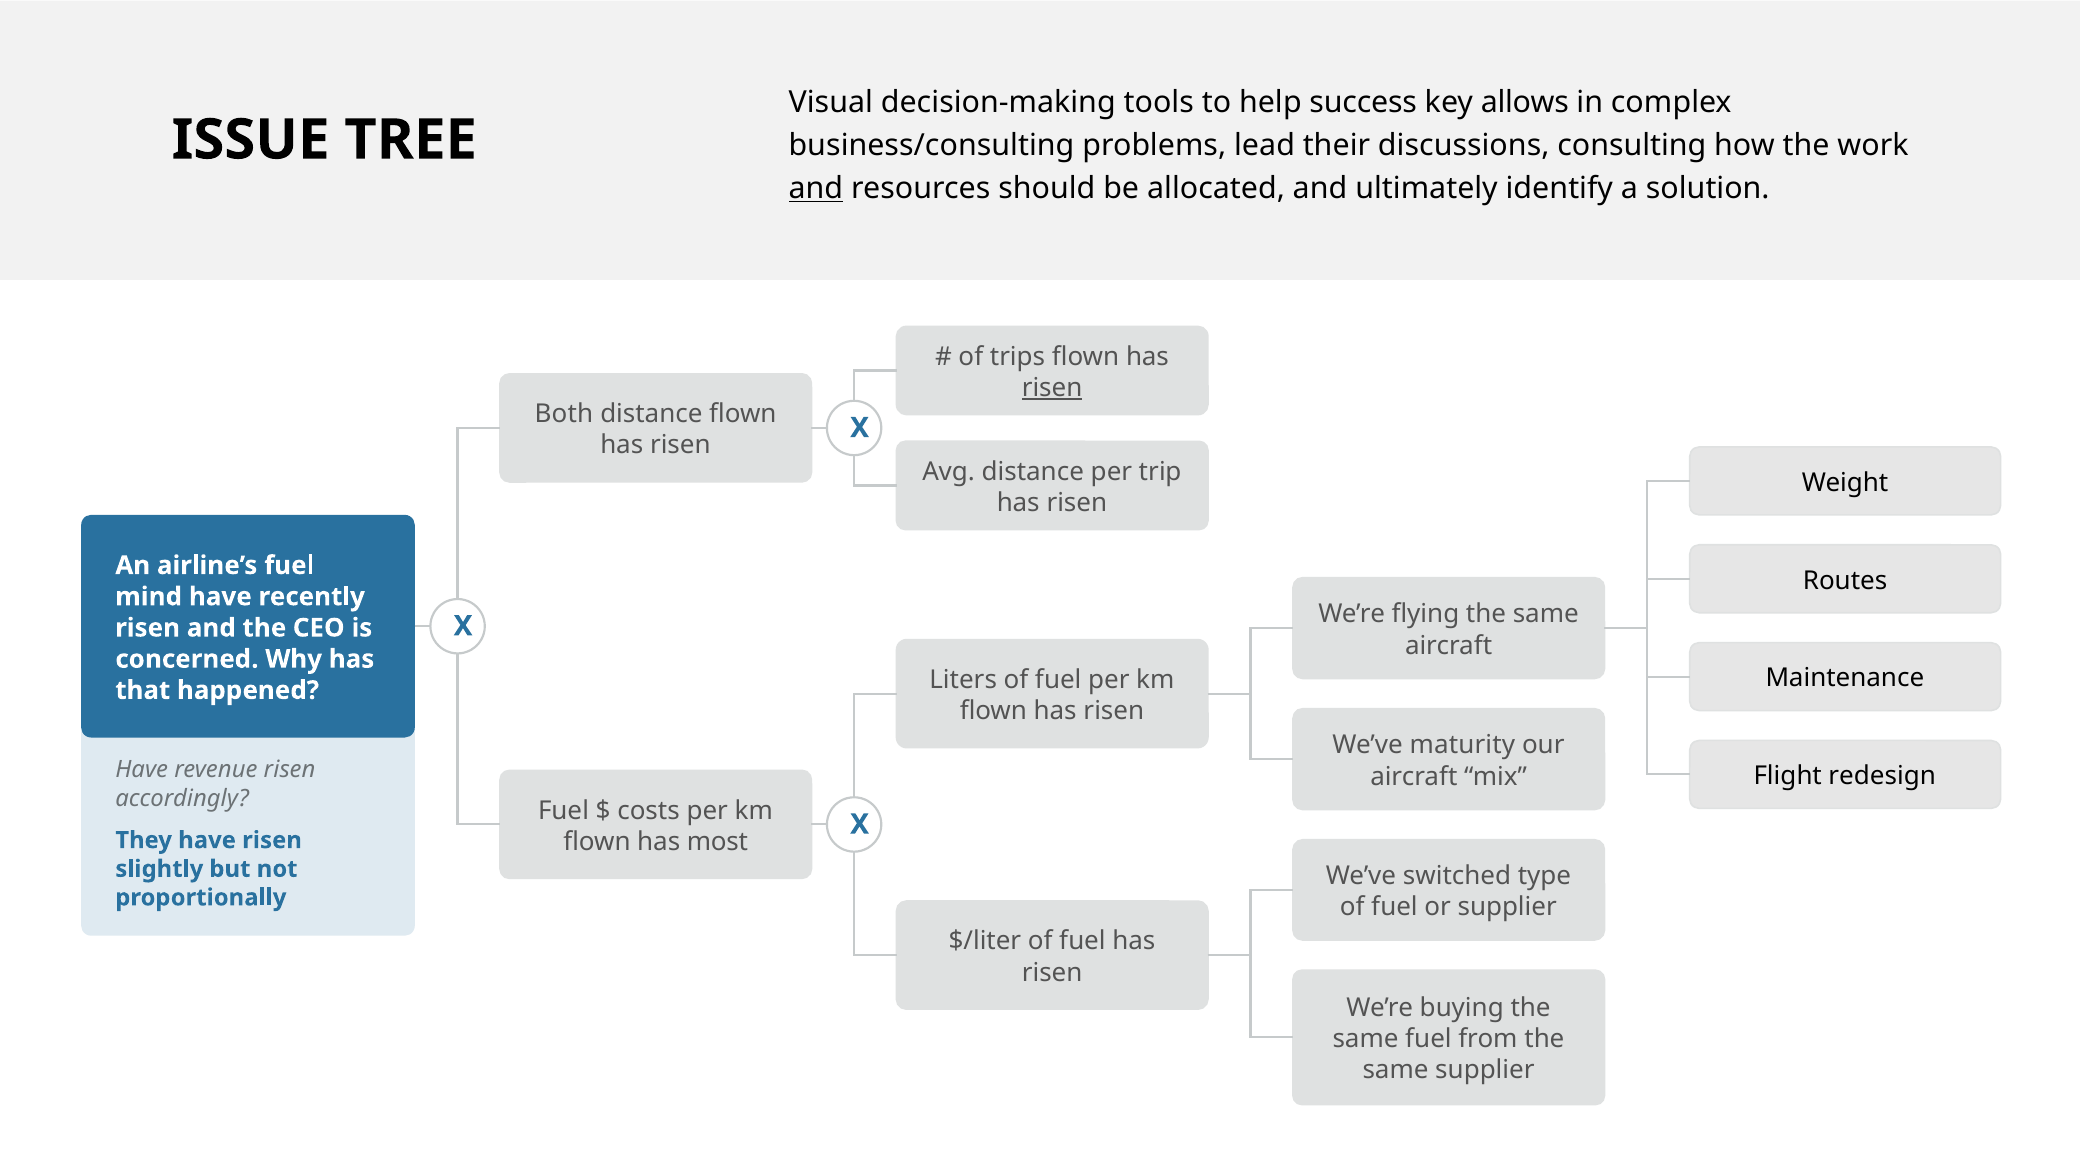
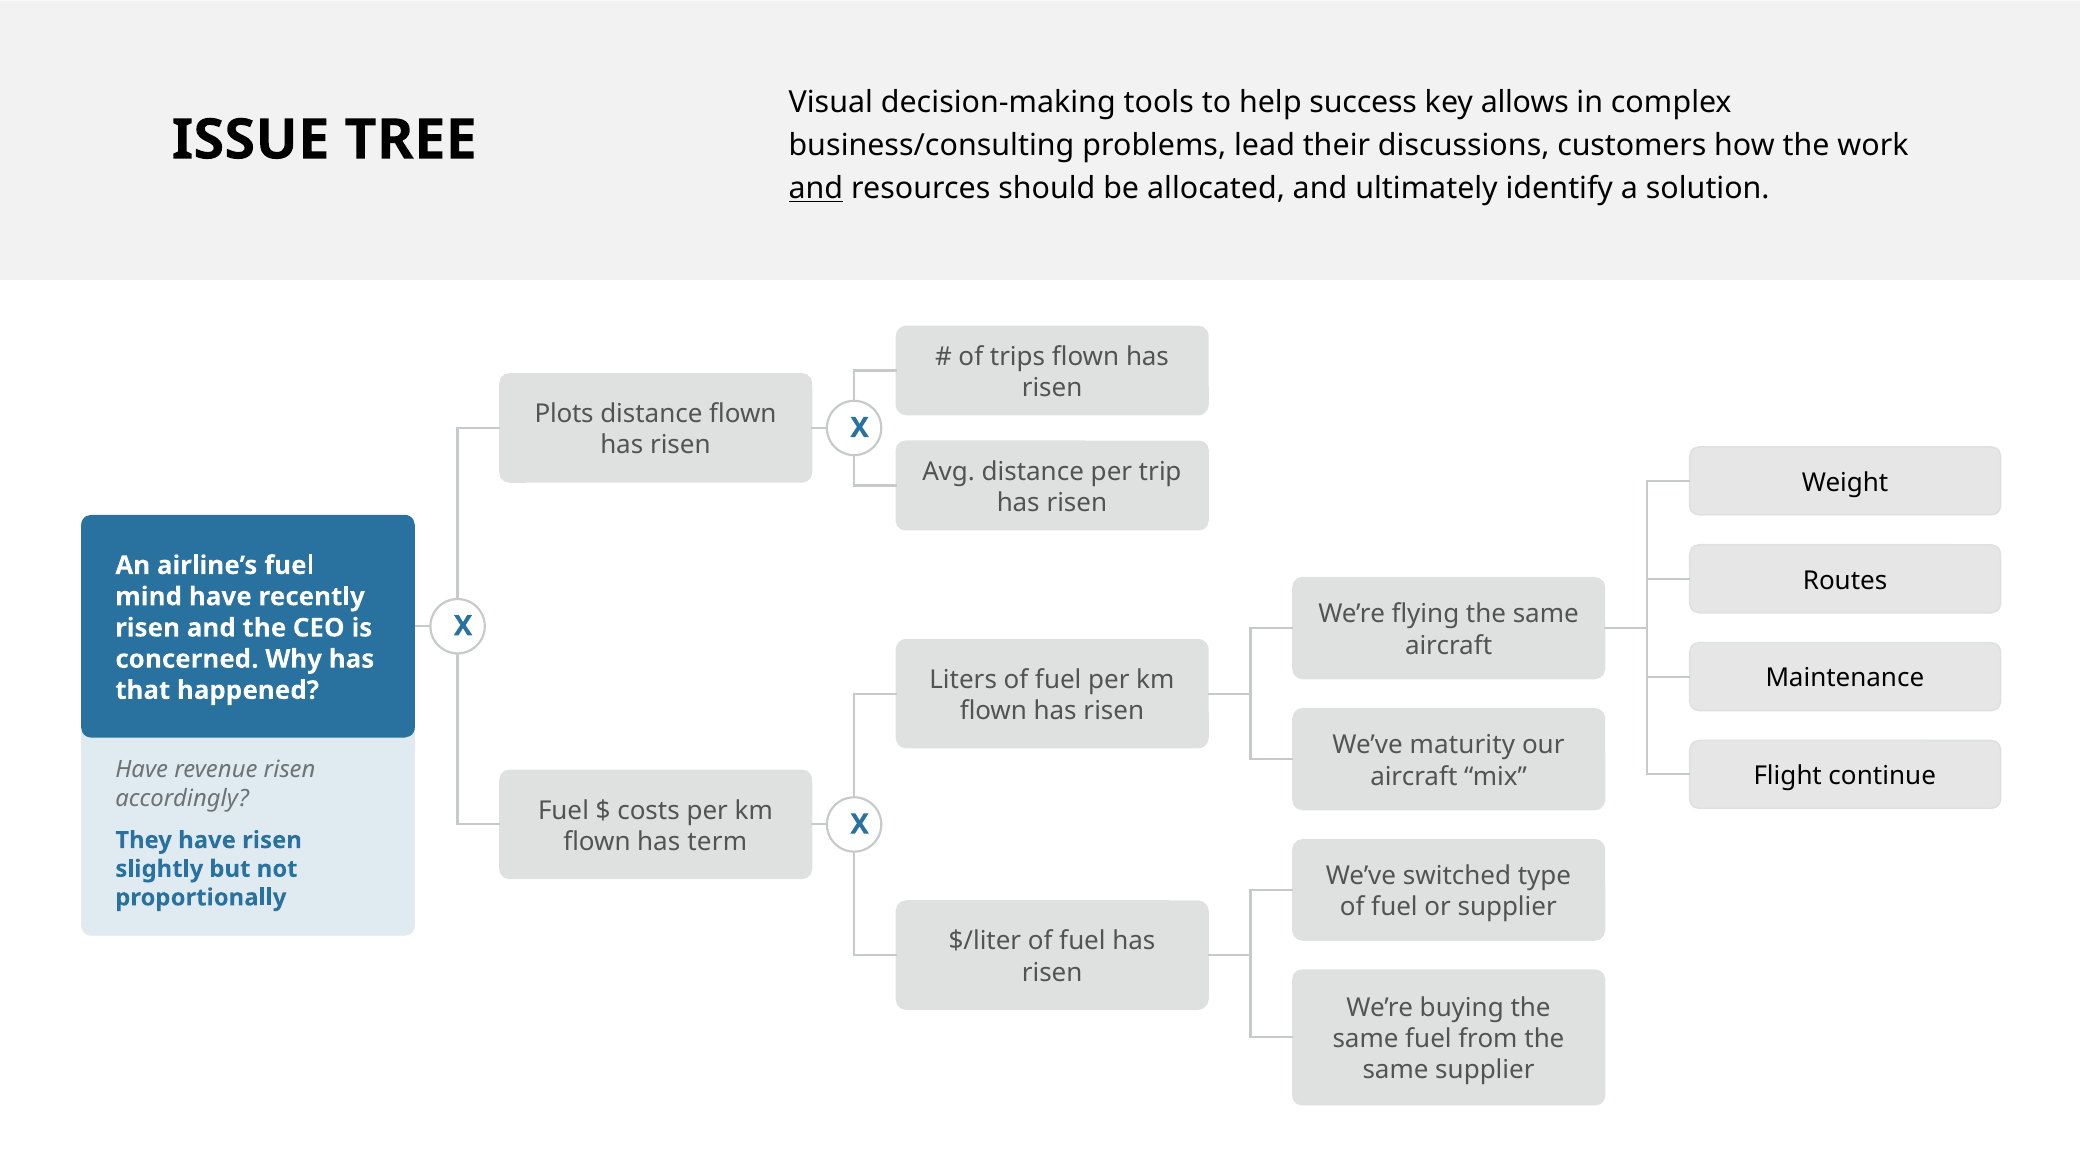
consulting: consulting -> customers (1632, 146)
risen underline: present -> none (1052, 388)
Both: Both -> Plots (564, 414)
redesign: redesign -> continue (1882, 776)
most: most -> term (717, 842)
